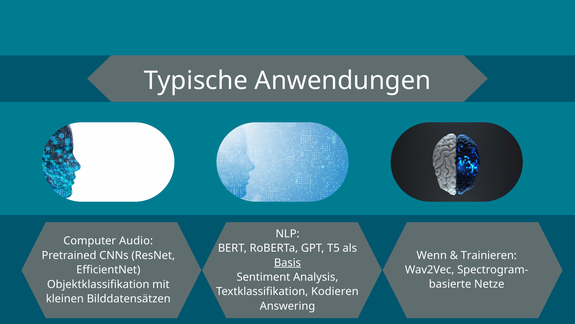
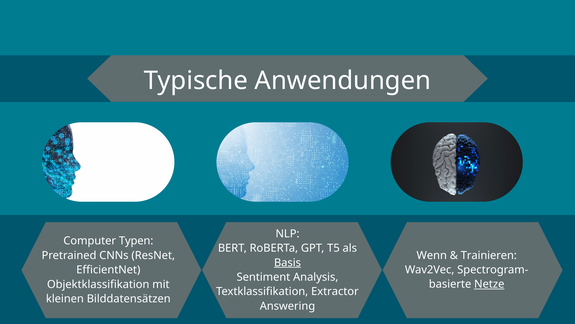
Audio: Audio -> Typen (136, 241)
Netze underline: none -> present (489, 284)
Kodieren: Kodieren -> Extractor (335, 291)
